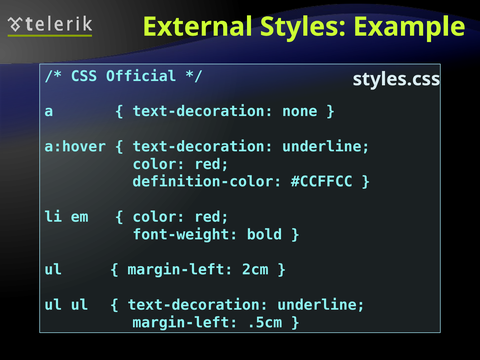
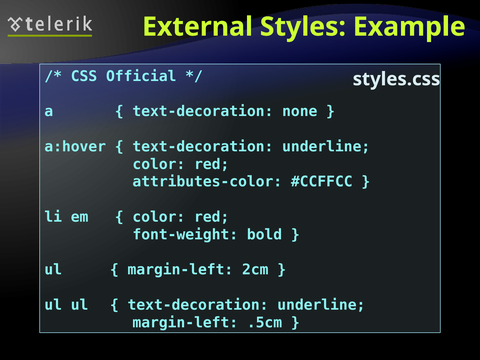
definition-color: definition-color -> attributes-color (207, 182)
